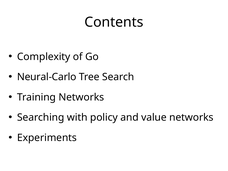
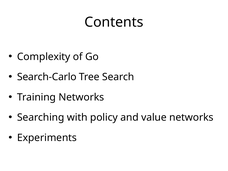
Neural-Carlo: Neural-Carlo -> Search-Carlo (47, 77)
